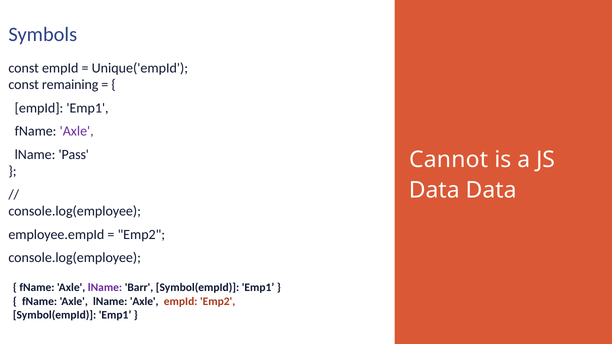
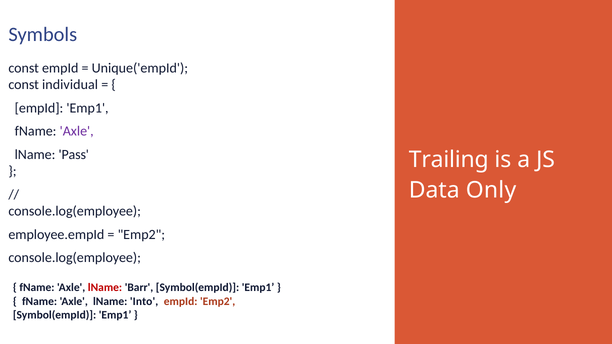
remaining: remaining -> individual (70, 85)
Cannot: Cannot -> Trailing (449, 160)
Data Data: Data -> Only (491, 190)
lName colour: purple -> red (105, 288)
lName Axle: Axle -> Into (144, 301)
